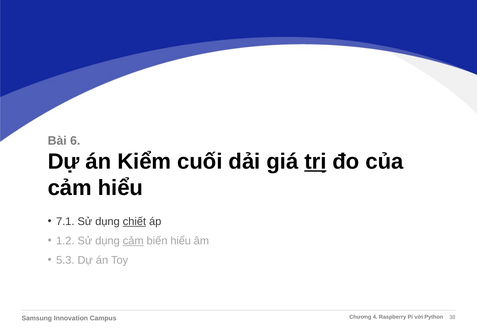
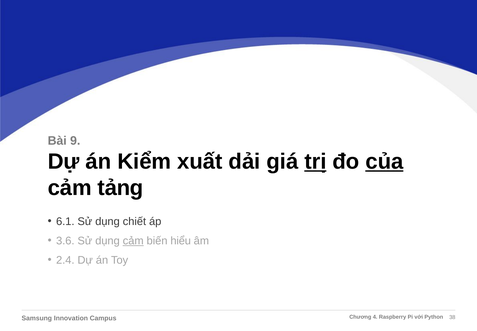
6: 6 -> 9 (75, 141)
cuối: cuối -> xuất (200, 161)
của underline: none -> present (384, 161)
cảm hiểu: hiểu -> tảng (121, 188)
7.1: 7.1 -> 6.1 (65, 221)
chiết underline: present -> none (134, 221)
1.2: 1.2 -> 3.6 (65, 240)
5.3: 5.3 -> 2.4 (65, 260)
